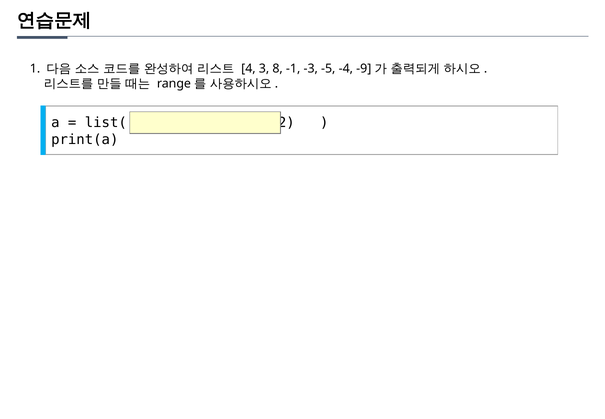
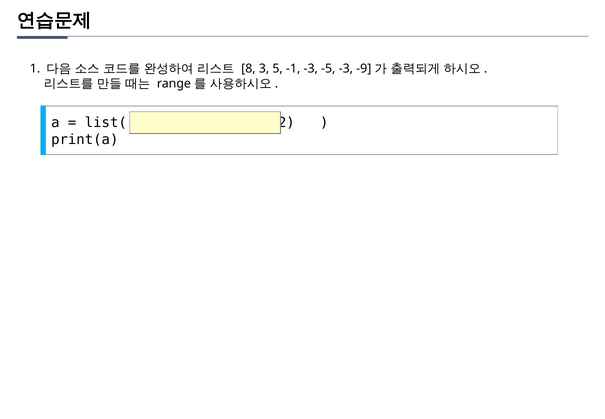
4: 4 -> 8 (248, 69)
8: 8 -> 5 (278, 69)
-5 -4: -4 -> -3 (346, 69)
